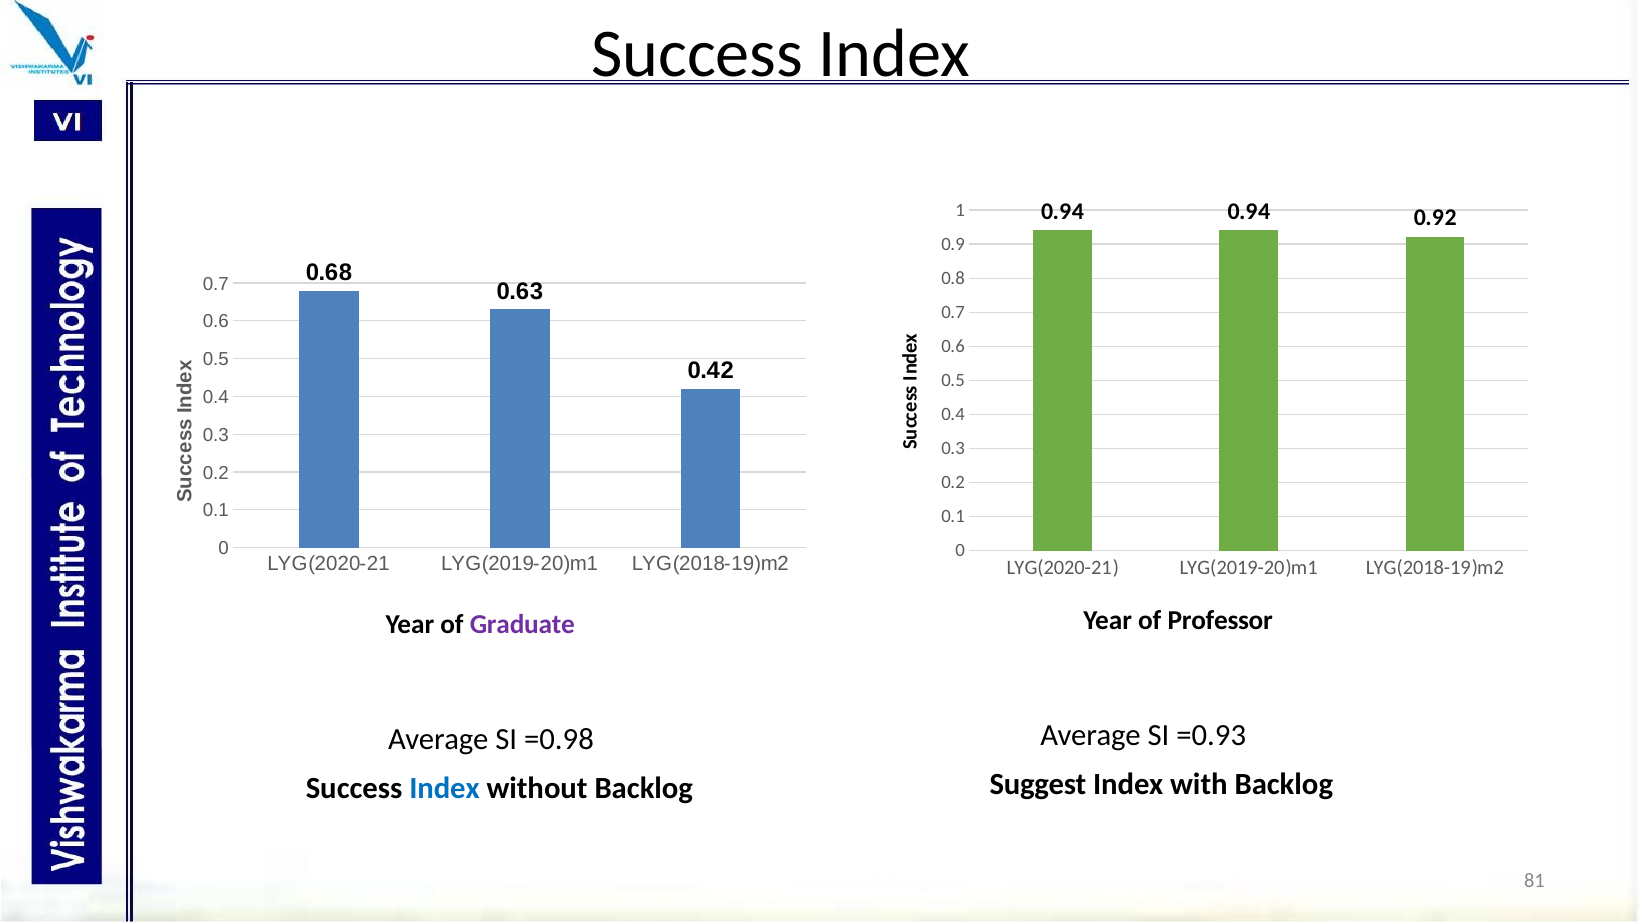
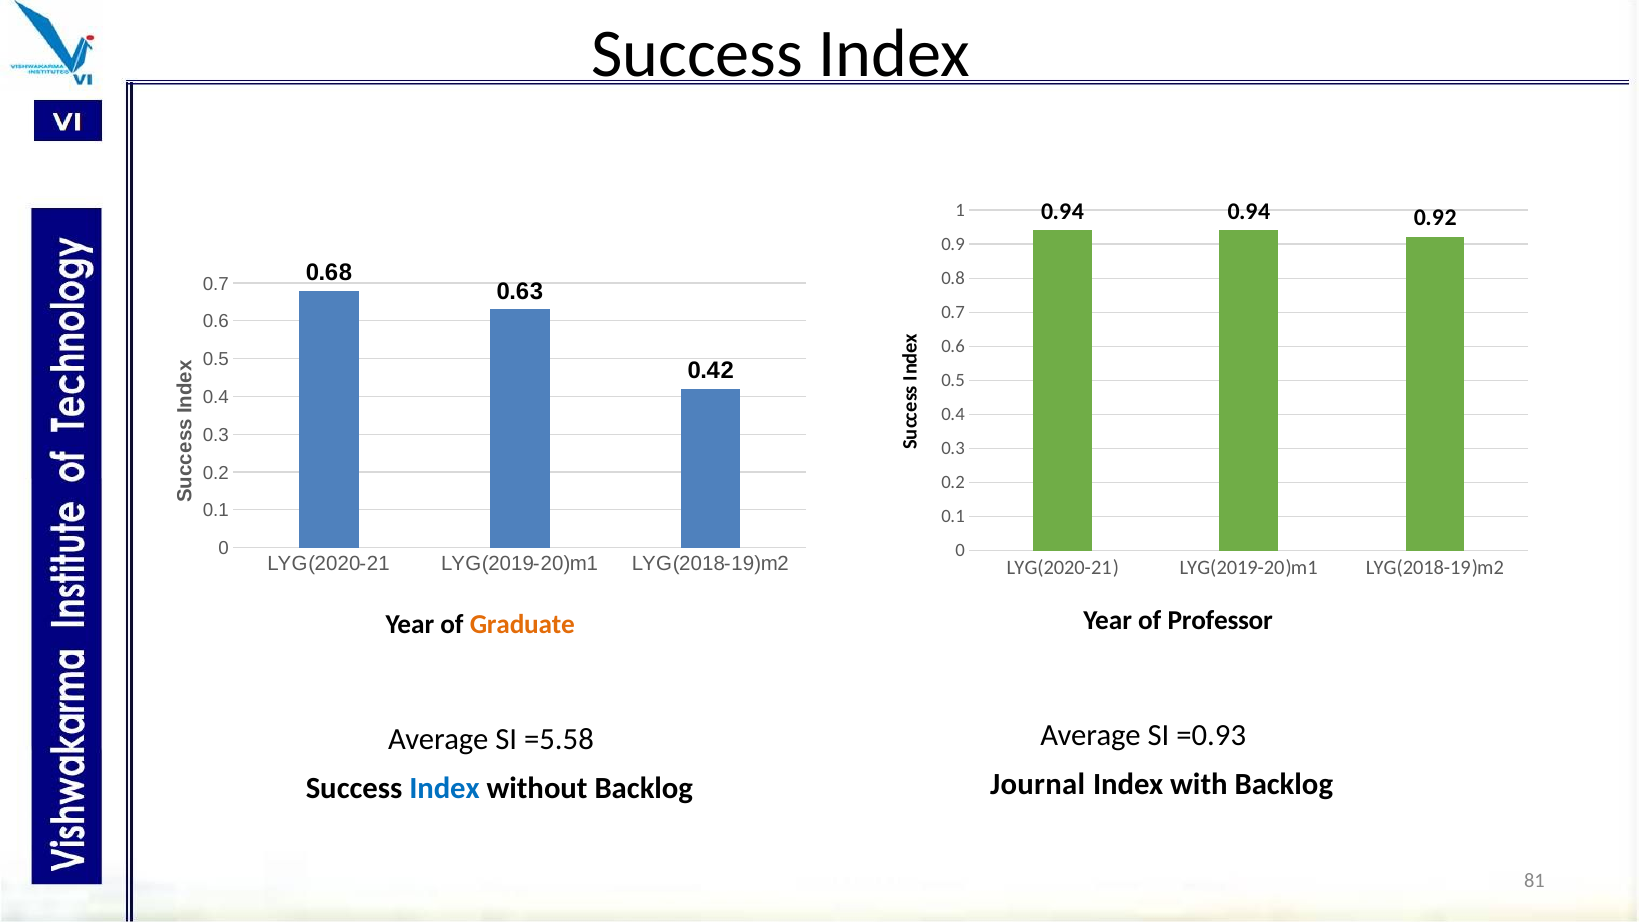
Graduate colour: purple -> orange (522, 624)
=0.98: =0.98 -> =5.58 (559, 739)
Suggest: Suggest -> Journal (1038, 784)
